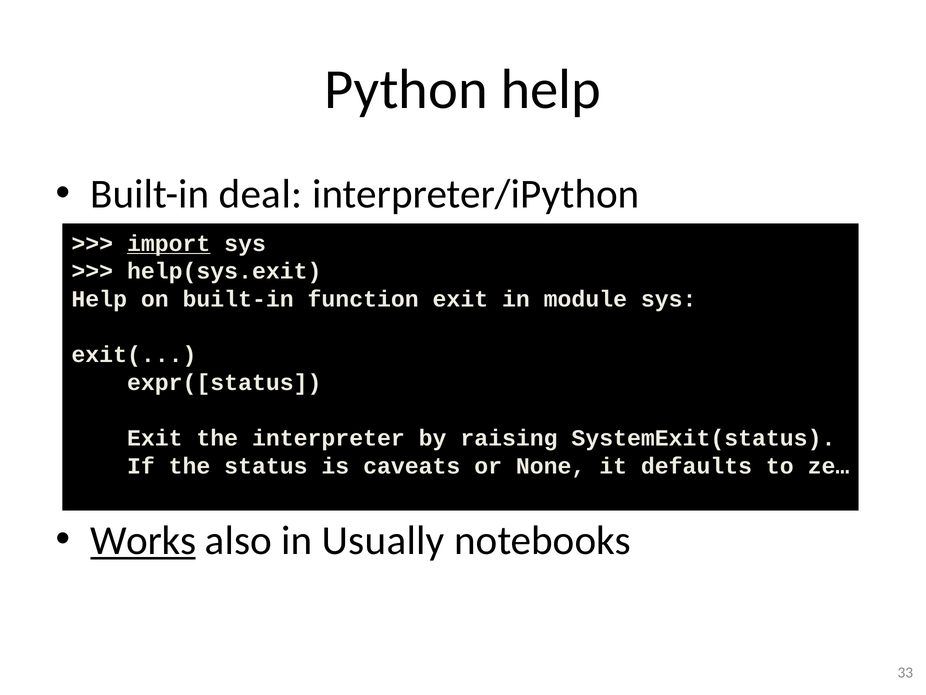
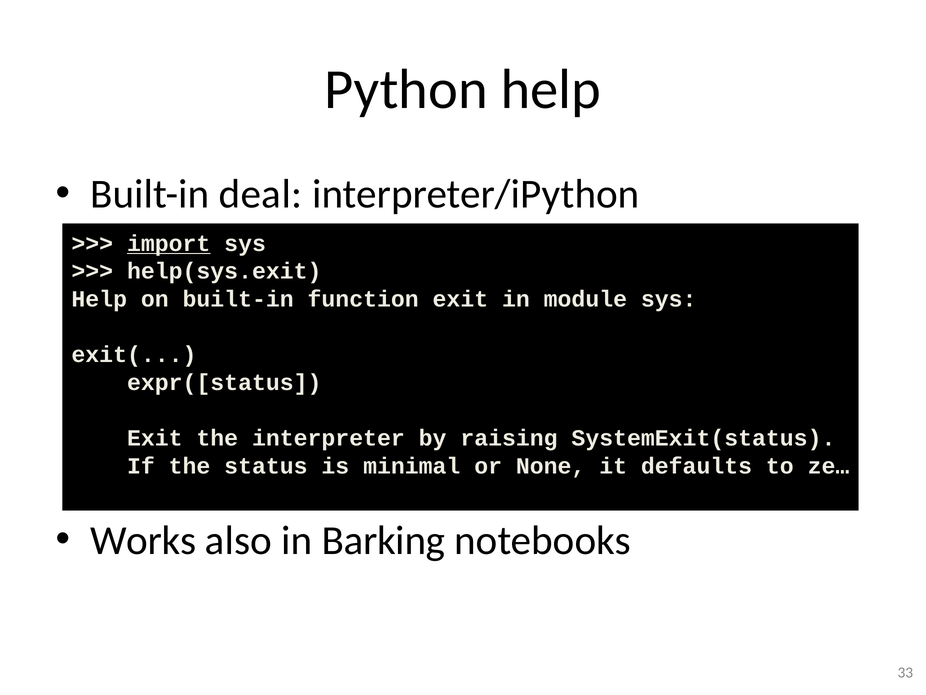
caveats: caveats -> minimal (412, 466)
Works underline: present -> none (143, 540)
Usually: Usually -> Barking (383, 540)
